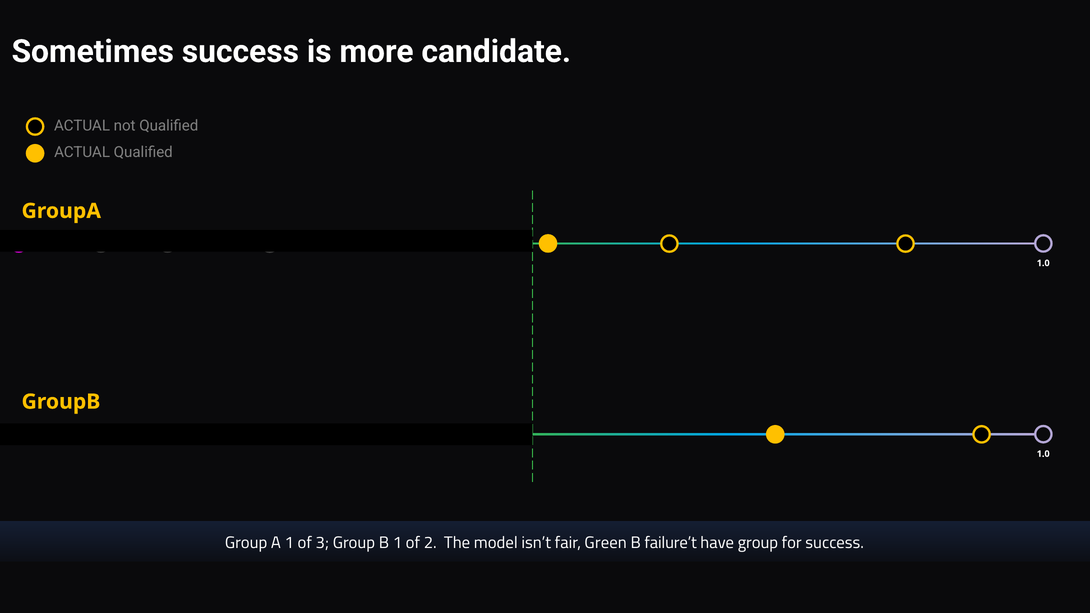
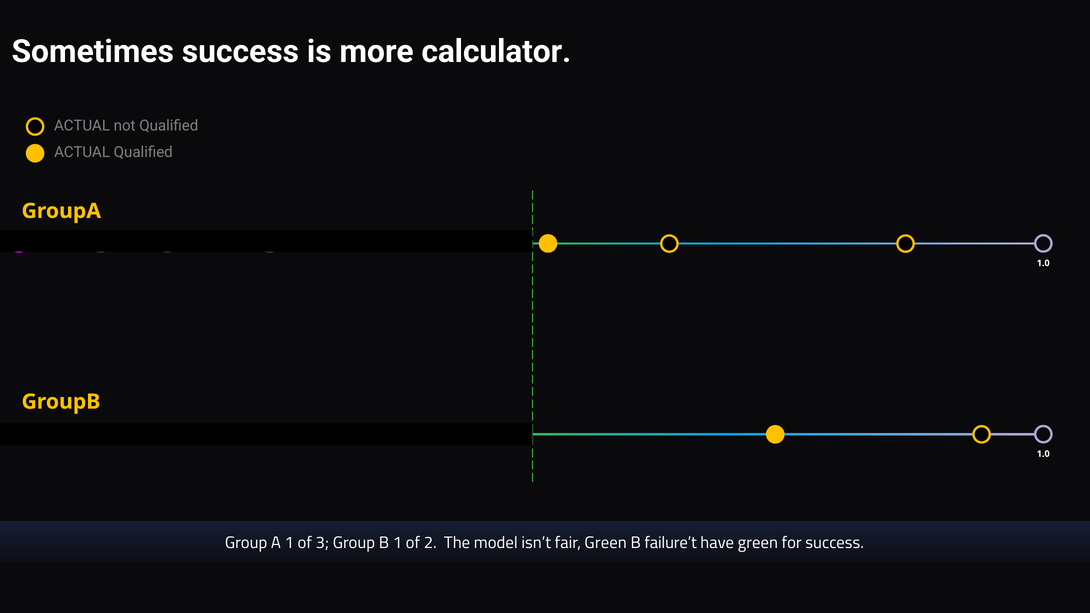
candidate: candidate -> calculator (496, 52)
have group: group -> green (758, 543)
